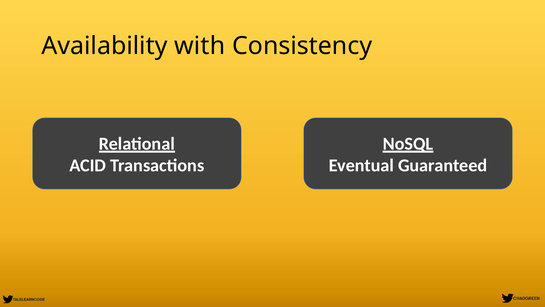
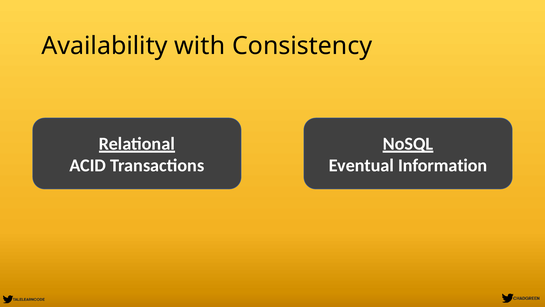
Guaranteed: Guaranteed -> Information (443, 165)
